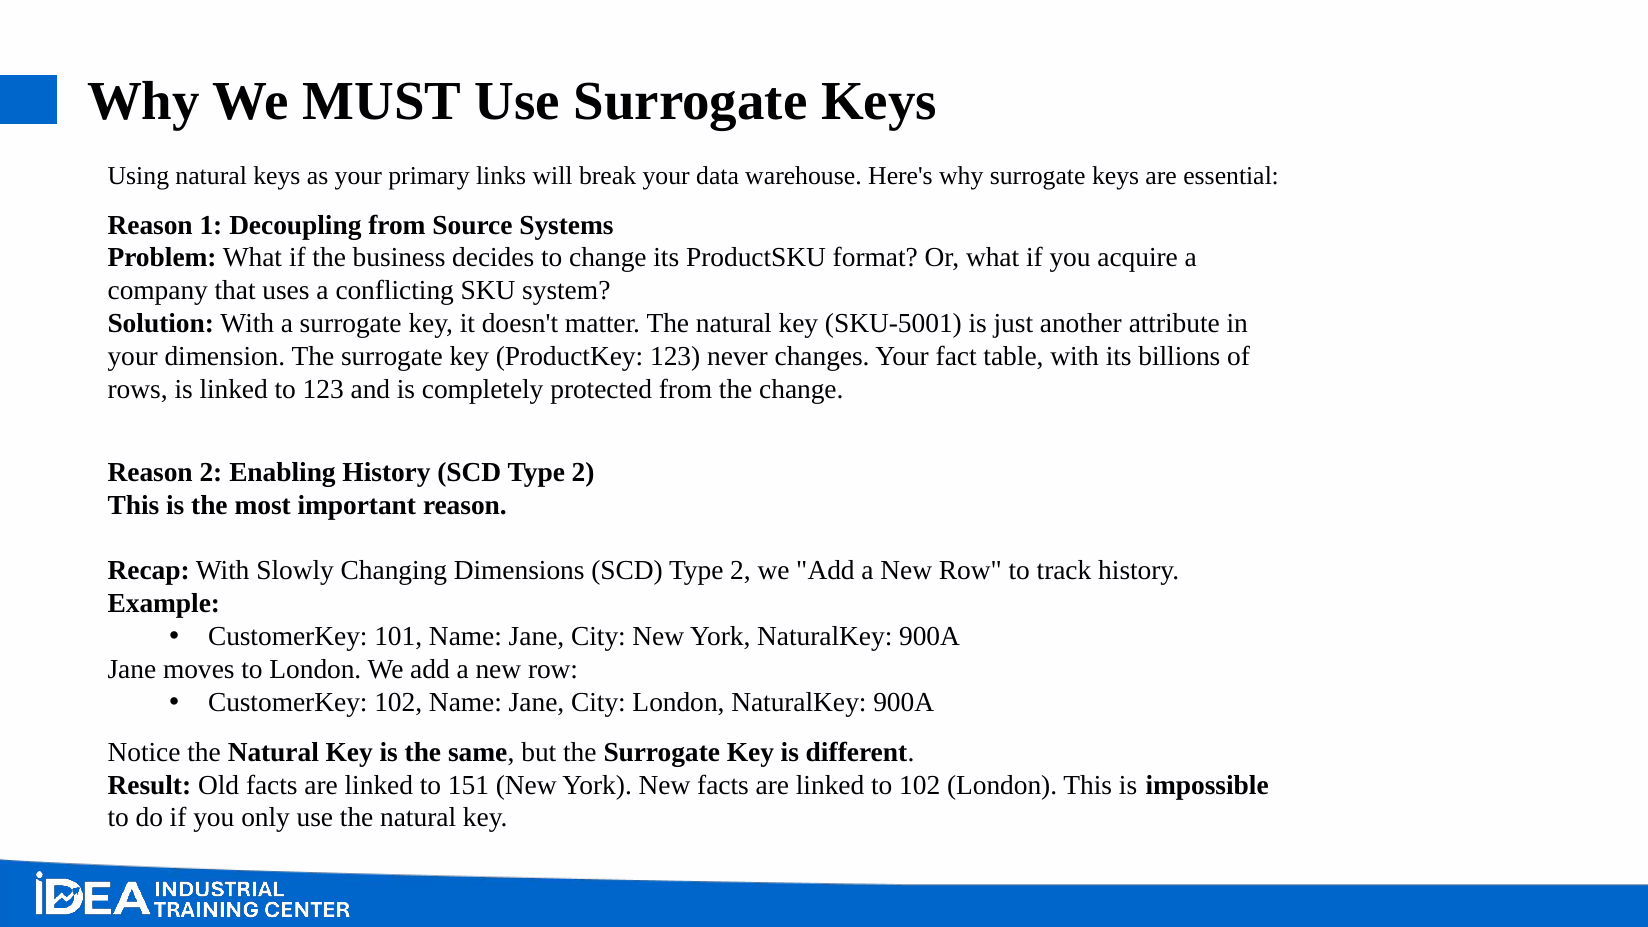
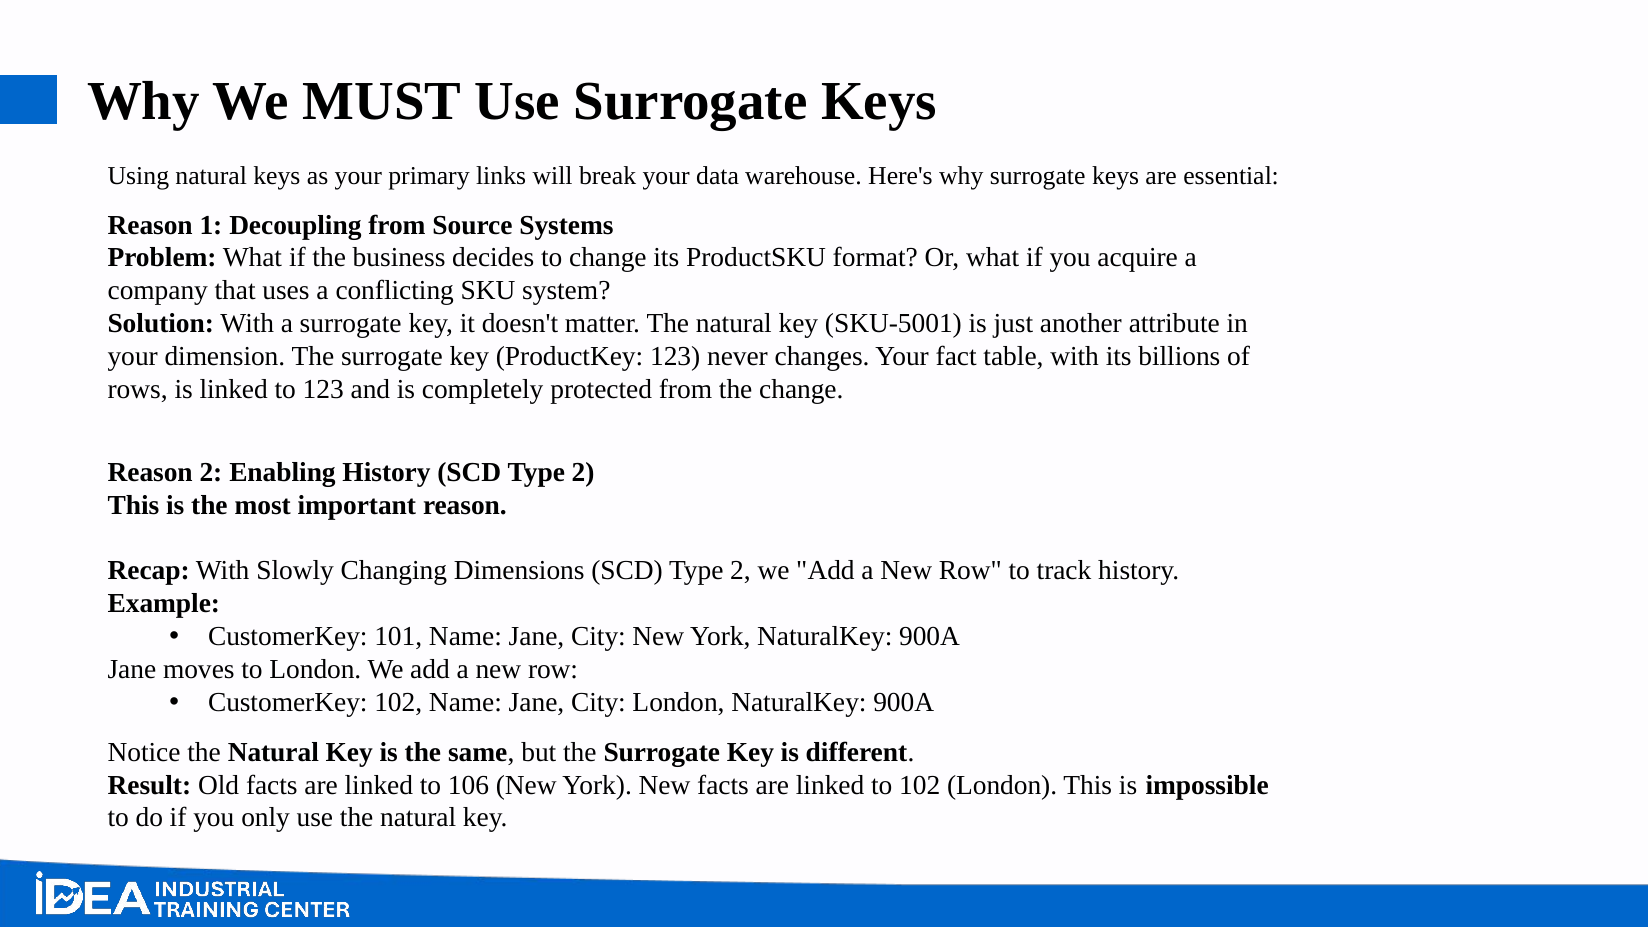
151: 151 -> 106 (468, 785)
